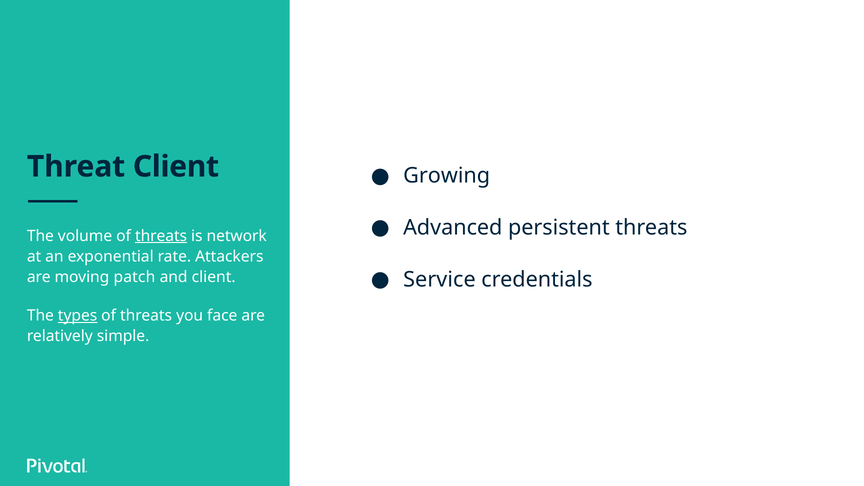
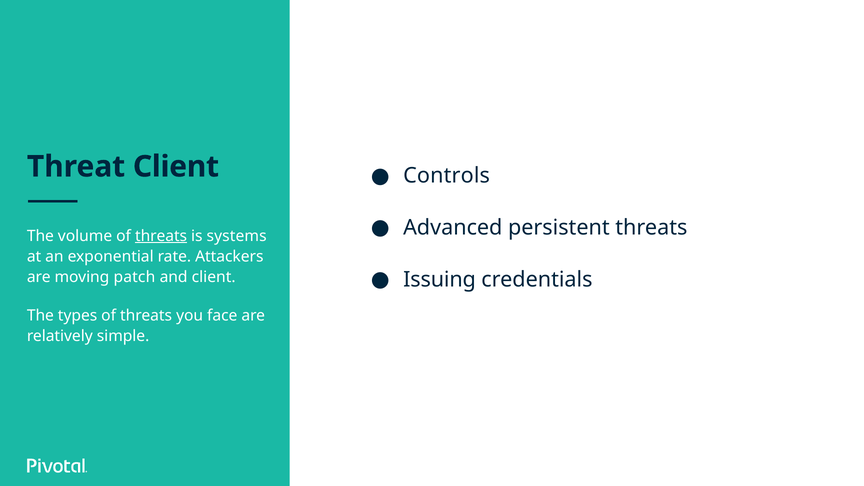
Growing: Growing -> Controls (447, 176)
network: network -> systems (237, 236)
Service: Service -> Issuing (440, 279)
types underline: present -> none (78, 316)
